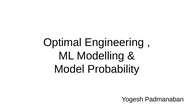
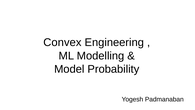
Optimal: Optimal -> Convex (62, 42)
